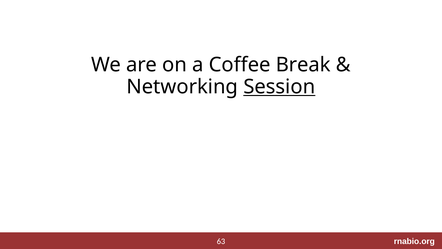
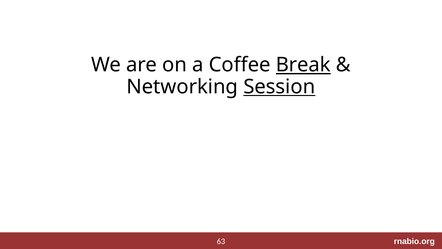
Break underline: none -> present (303, 65)
